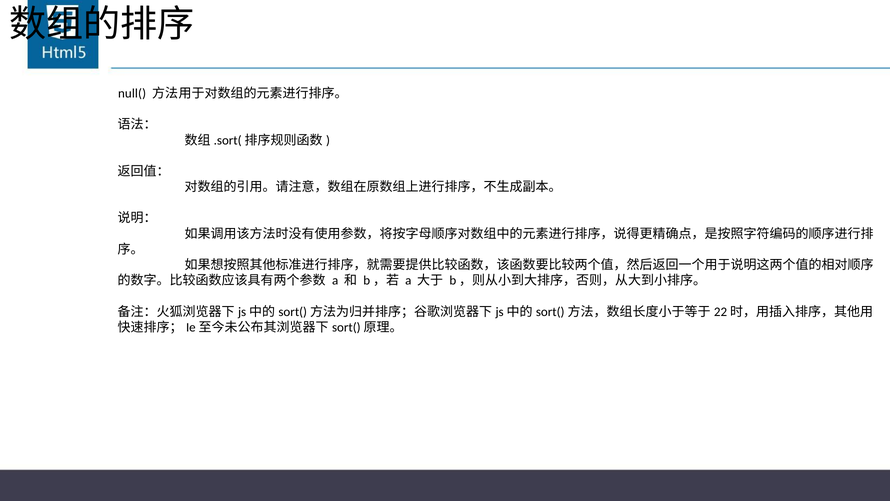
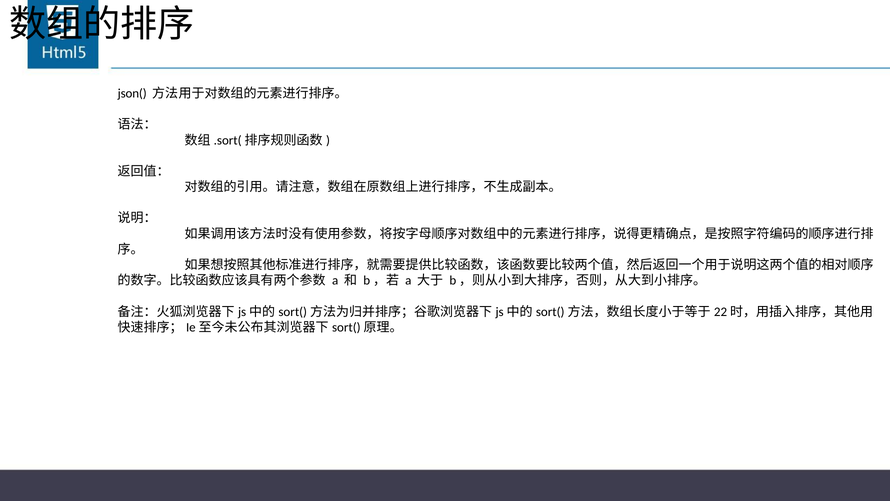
null(: null( -> json( (132, 93)
